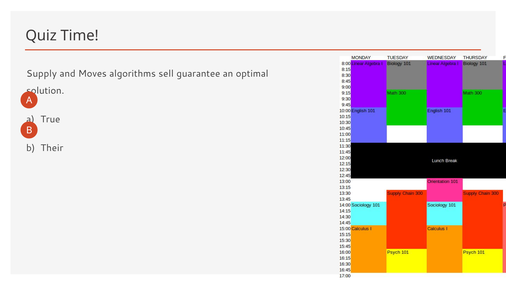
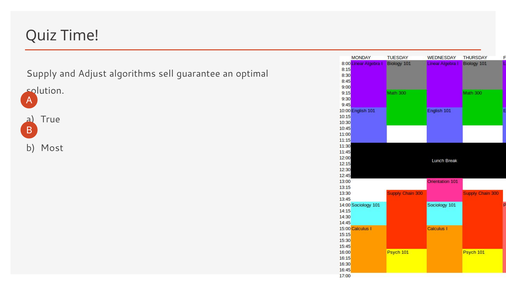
Moves: Moves -> Adjust (92, 74)
Their: Their -> Most (52, 148)
